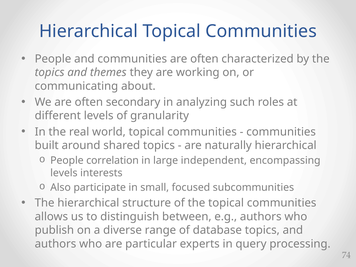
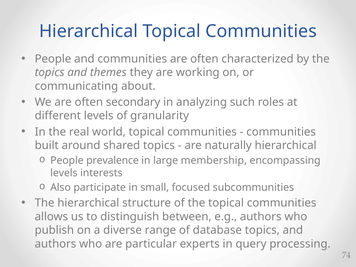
correlation: correlation -> prevalence (113, 160)
independent: independent -> membership (214, 160)
